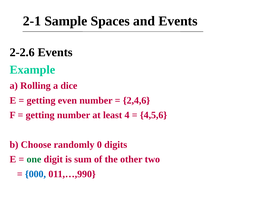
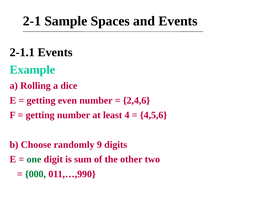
2-2.6: 2-2.6 -> 2-1.1 (22, 52)
0: 0 -> 9 (99, 145)
000 colour: blue -> green (35, 174)
